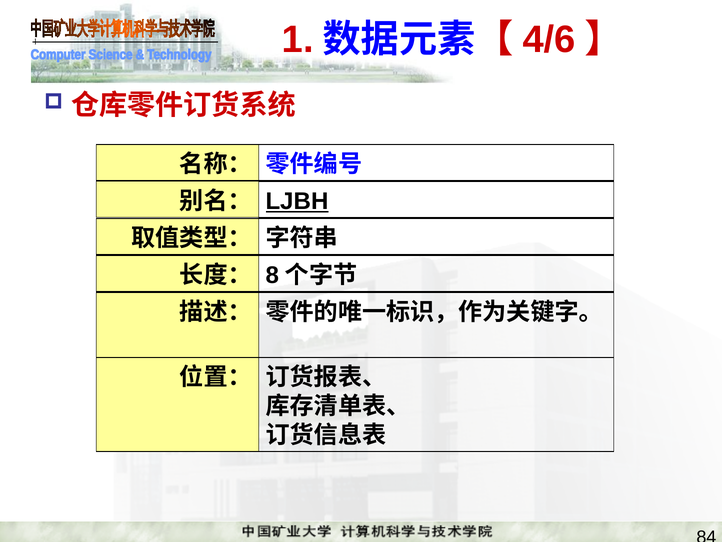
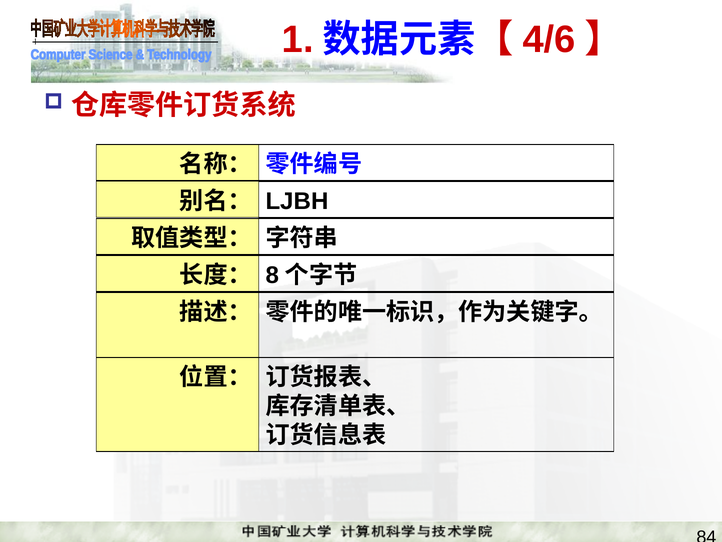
LJBH underline: present -> none (297, 201)
